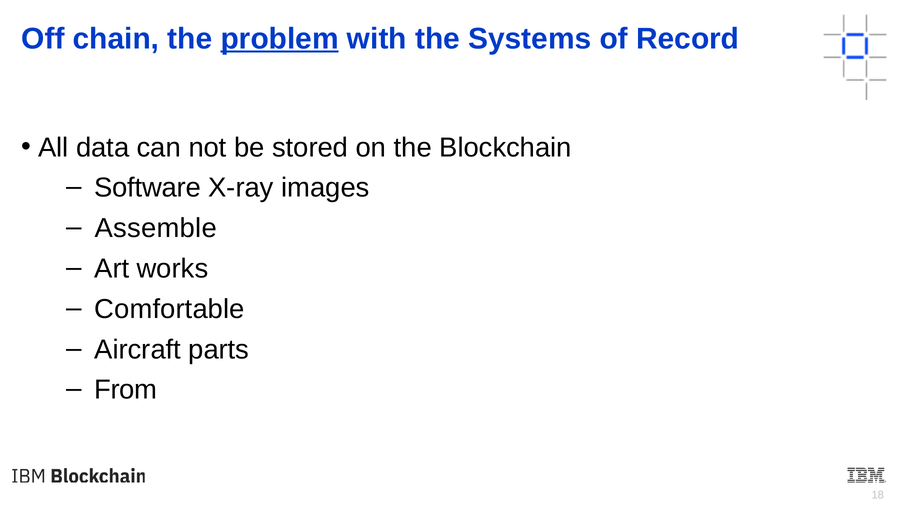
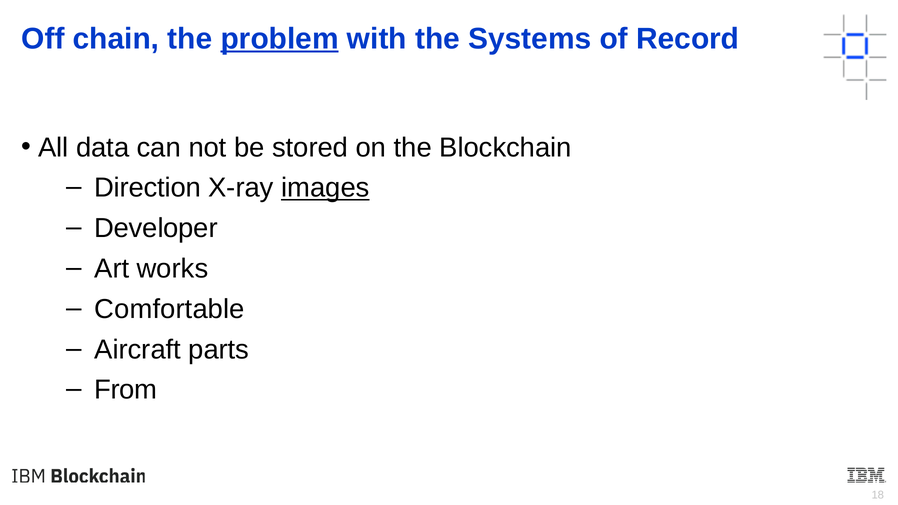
Software: Software -> Direction (148, 188)
images underline: none -> present (325, 188)
Assemble: Assemble -> Developer (156, 228)
